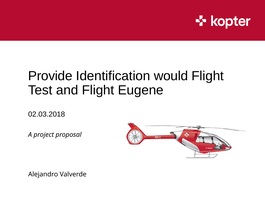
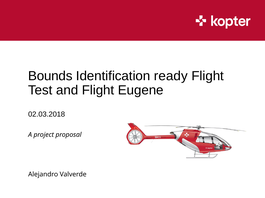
Provide: Provide -> Bounds (50, 76)
would: would -> ready (171, 76)
